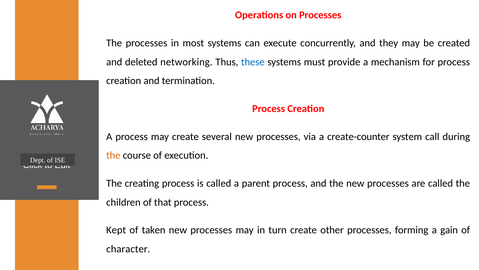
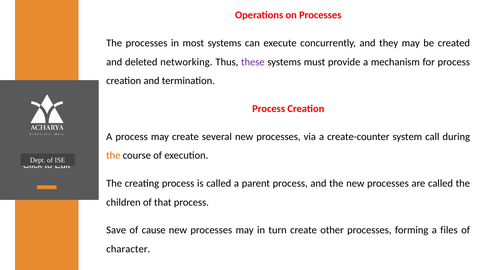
these colour: blue -> purple (253, 62)
Kept: Kept -> Save (116, 230)
taken: taken -> cause (154, 230)
gain: gain -> files (449, 230)
